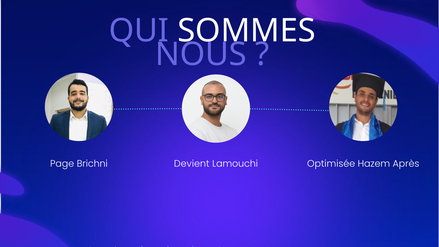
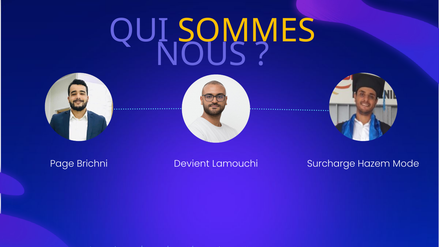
SOMMES colour: white -> yellow (247, 31)
Optimisée: Optimisée -> Surcharge (331, 164)
Après: Après -> Mode (406, 164)
